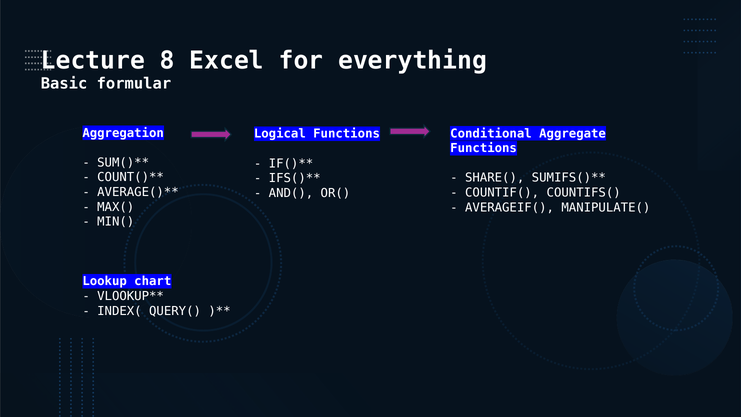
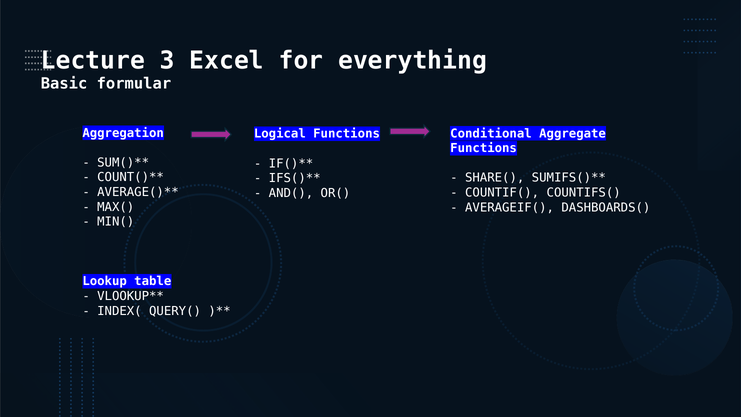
8: 8 -> 3 (167, 60)
MANIPULATE(: MANIPULATE( -> DASHBOARDS( (606, 207)
chart: chart -> table (153, 281)
